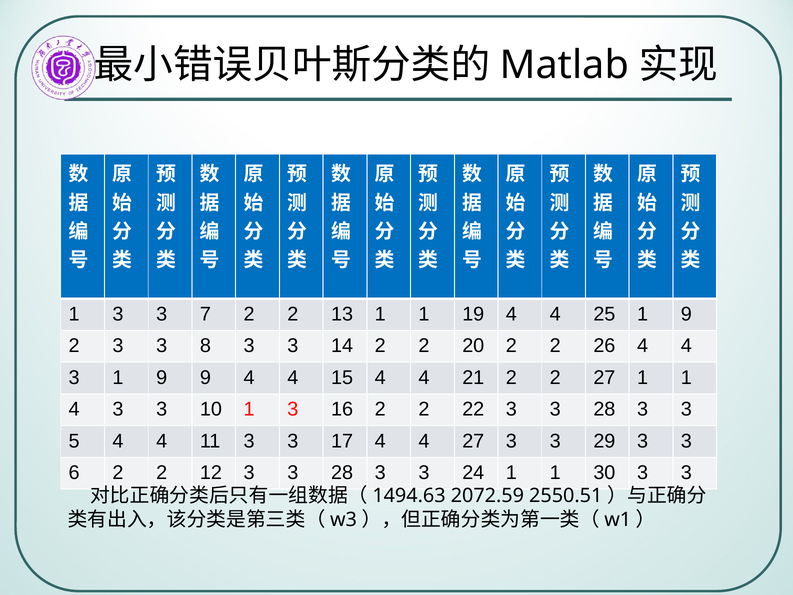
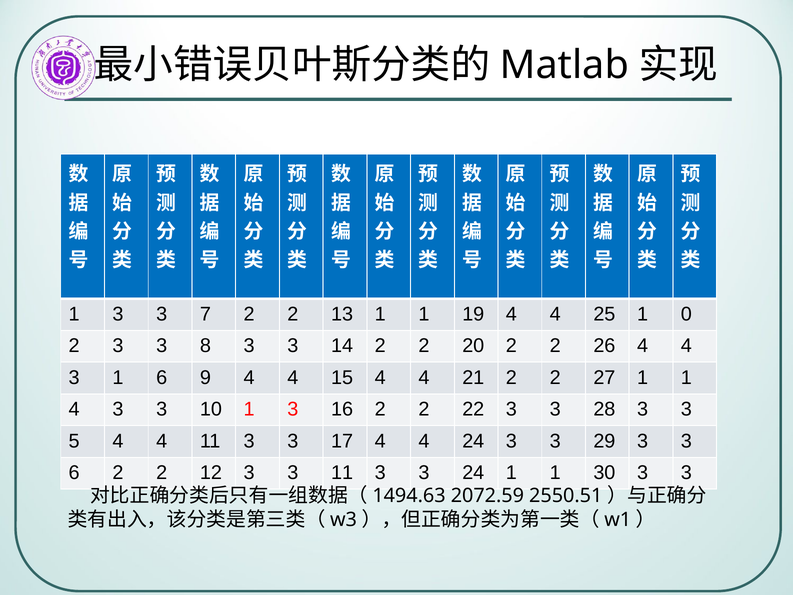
25 1 9: 9 -> 0 (686, 314)
3 1 9: 9 -> 6 (162, 377)
4 27: 27 -> 24 (473, 441)
12 3 3 28: 28 -> 11 (342, 472)
